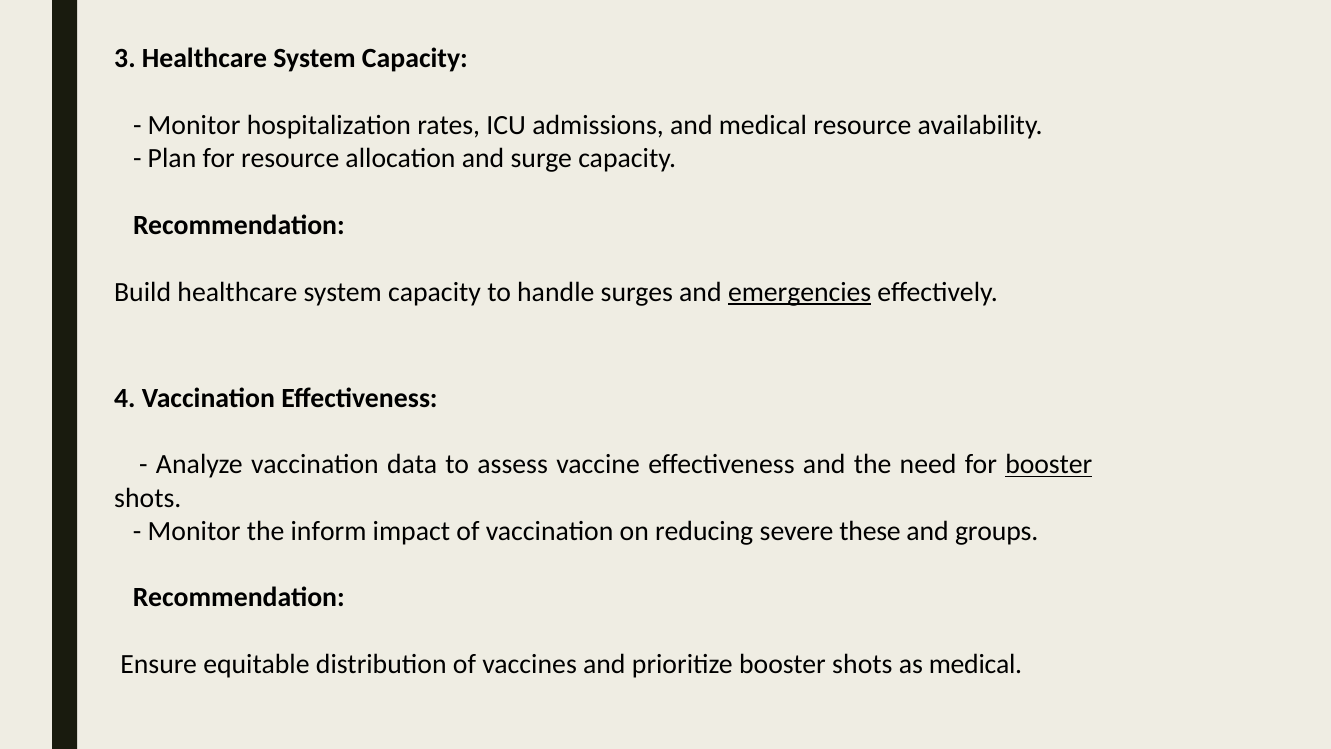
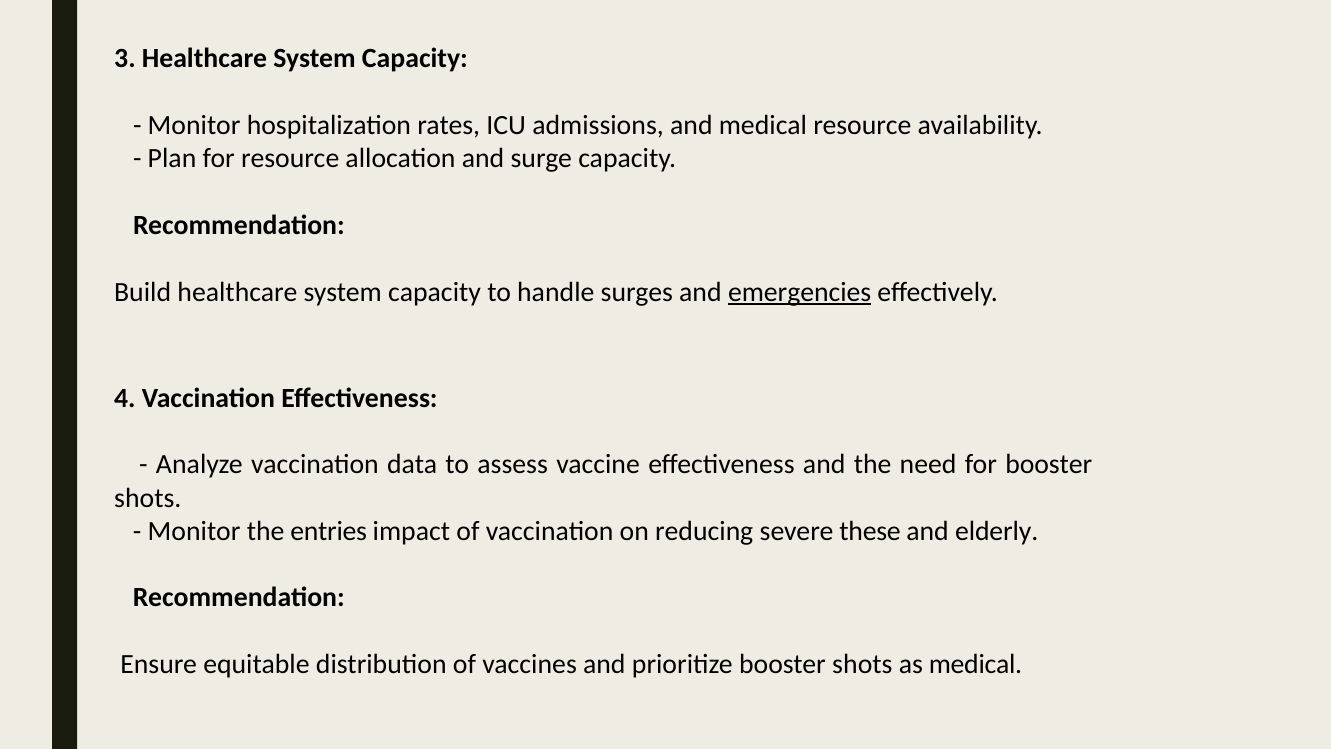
booster underline: present -> none (1049, 464)
inform: inform -> entries (329, 531)
groups: groups -> elderly (997, 531)
